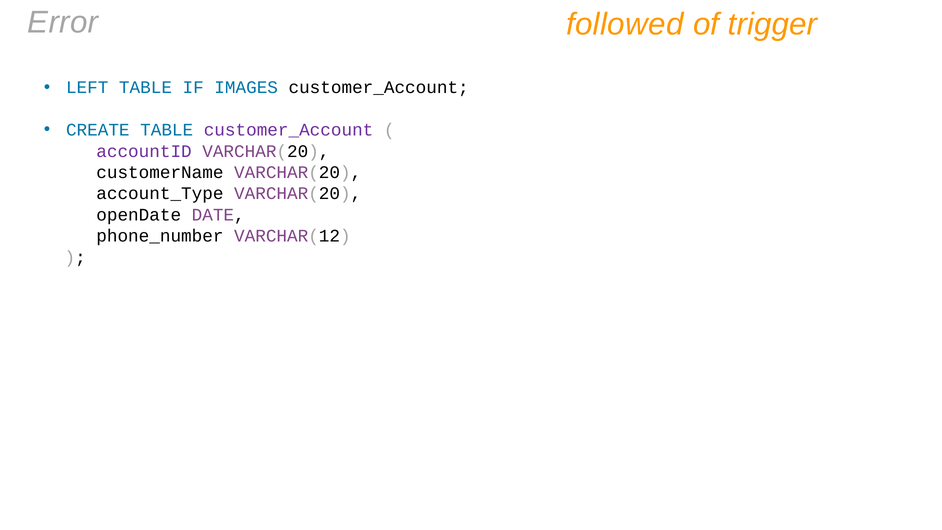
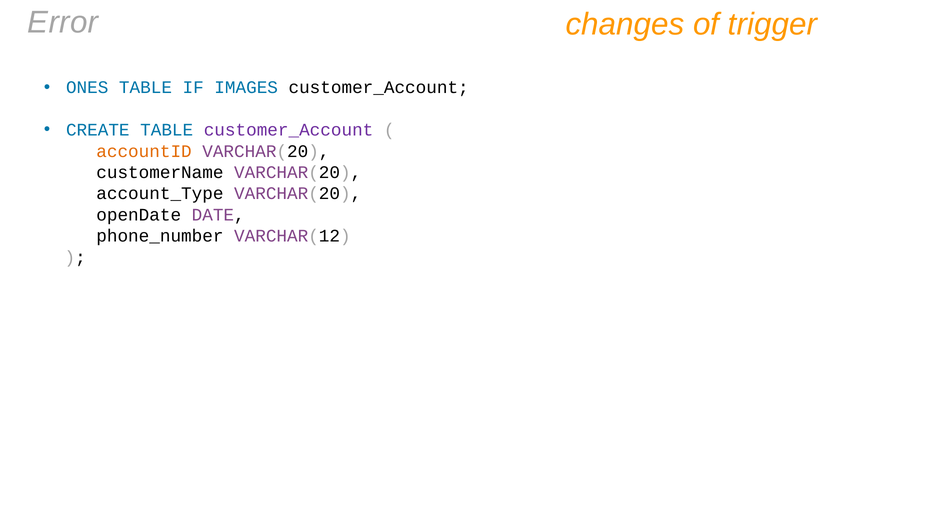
followed: followed -> changes (625, 25)
LEFT: LEFT -> ONES (87, 88)
accountID colour: purple -> orange (144, 151)
